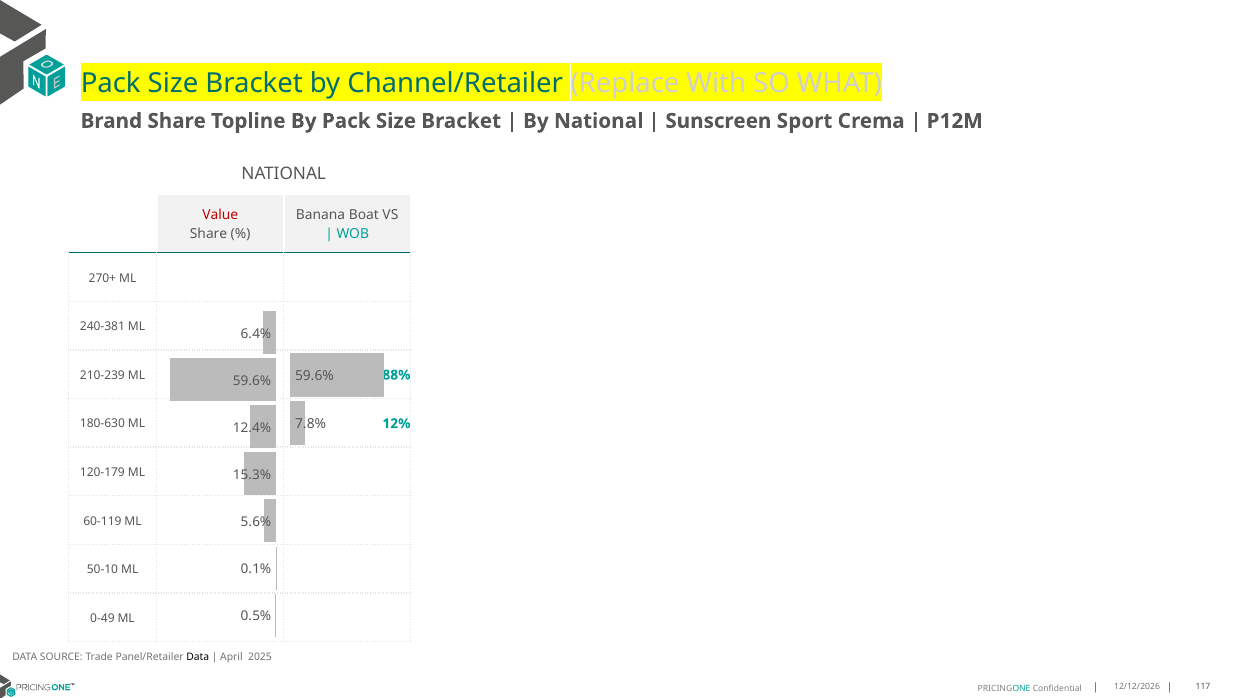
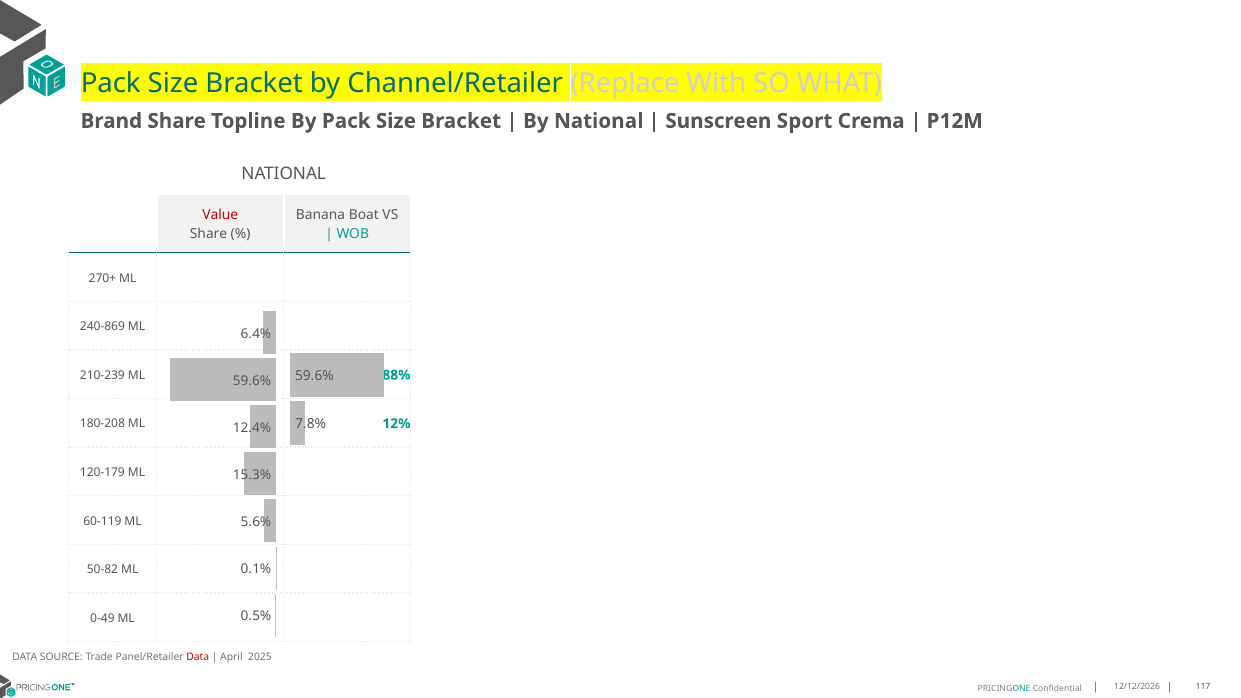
240-381: 240-381 -> 240-869 (102, 327)
180-630: 180-630 -> 180-208 (102, 424)
50-10: 50-10 -> 50-82 (102, 570)
Data colour: black -> red (198, 657)
